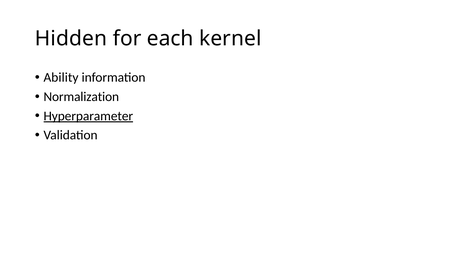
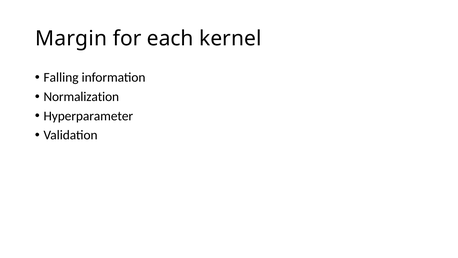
Hidden: Hidden -> Margin (71, 38)
Ability: Ability -> Falling (61, 77)
Hyperparameter underline: present -> none (88, 116)
